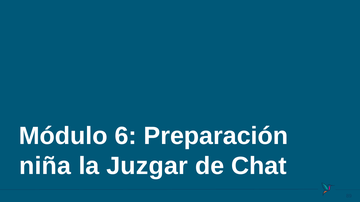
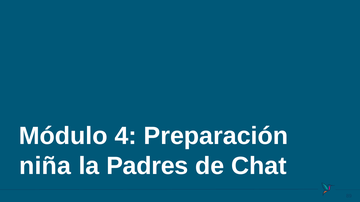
6: 6 -> 4 (126, 136)
Juzgar: Juzgar -> Padres (147, 166)
